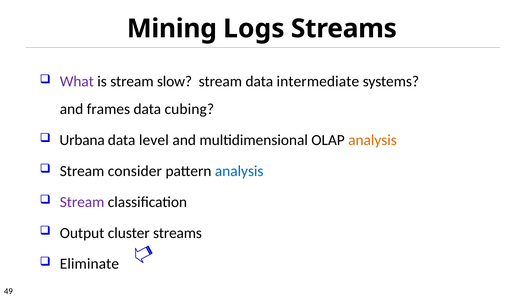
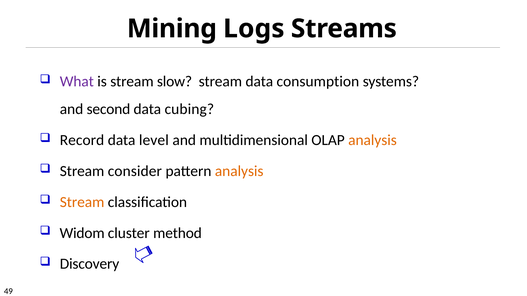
intermediate: intermediate -> consumption (318, 82)
frames: frames -> second (108, 109)
Urbana: Urbana -> Record (82, 140)
analysis colour: blue -> orange (239, 171)
Stream colour: purple -> orange (82, 202)
Output: Output -> Widom (82, 233)
cluster streams: streams -> method (177, 233)
Eliminate: Eliminate -> Discovery (89, 264)
